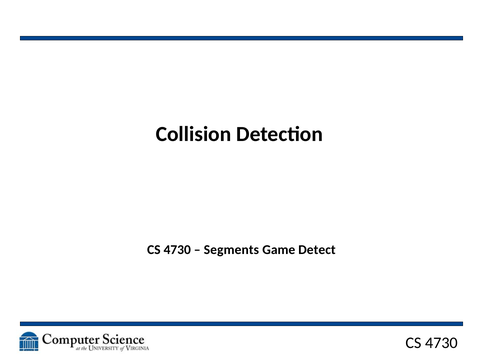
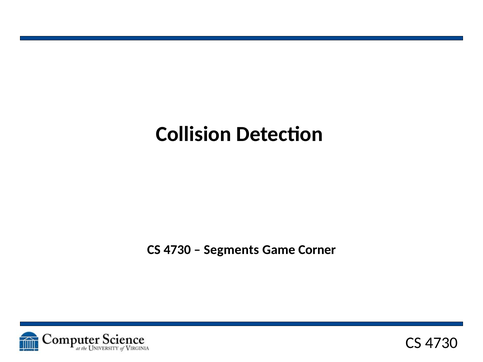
Detect: Detect -> Corner (317, 250)
